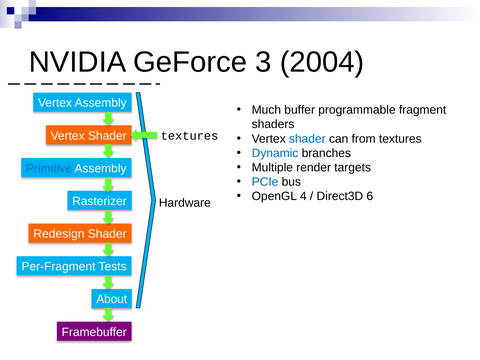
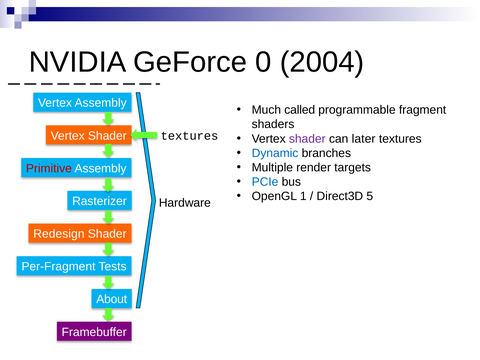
3: 3 -> 0 (263, 62)
buffer: buffer -> called (300, 110)
shader colour: blue -> purple (307, 139)
from: from -> later (364, 139)
Primitive colour: blue -> red (49, 168)
4: 4 -> 1 (303, 196)
6: 6 -> 5 (370, 196)
